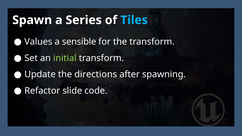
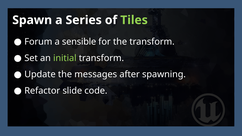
Tiles colour: light blue -> light green (134, 20)
Values: Values -> Forum (38, 42)
directions: directions -> messages (96, 74)
